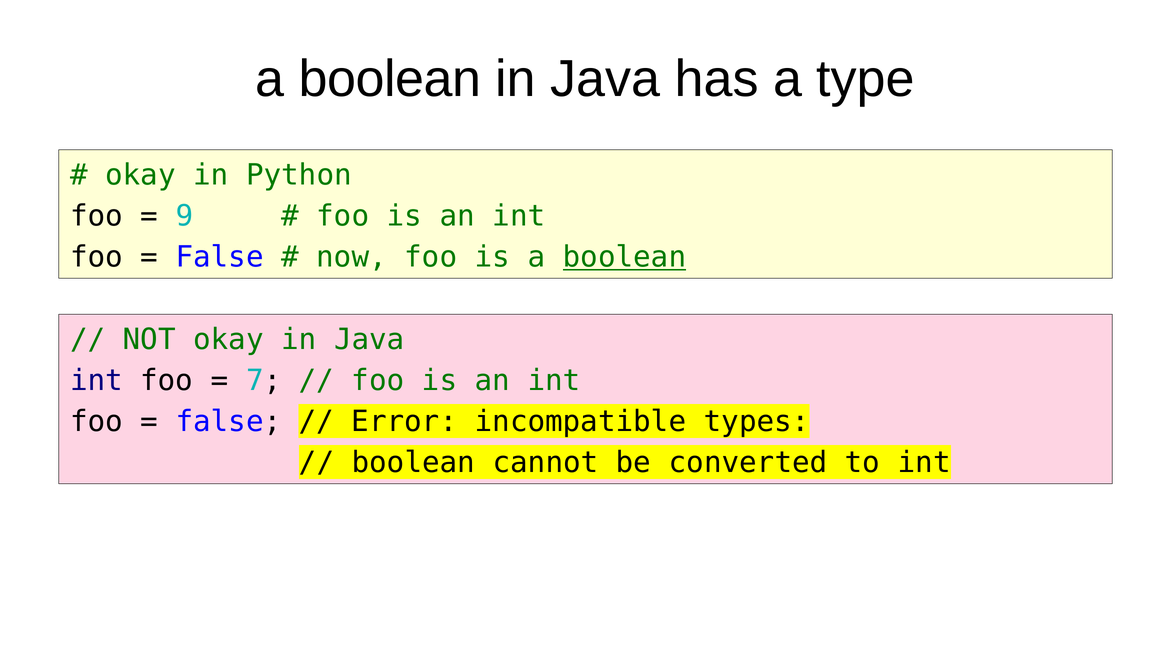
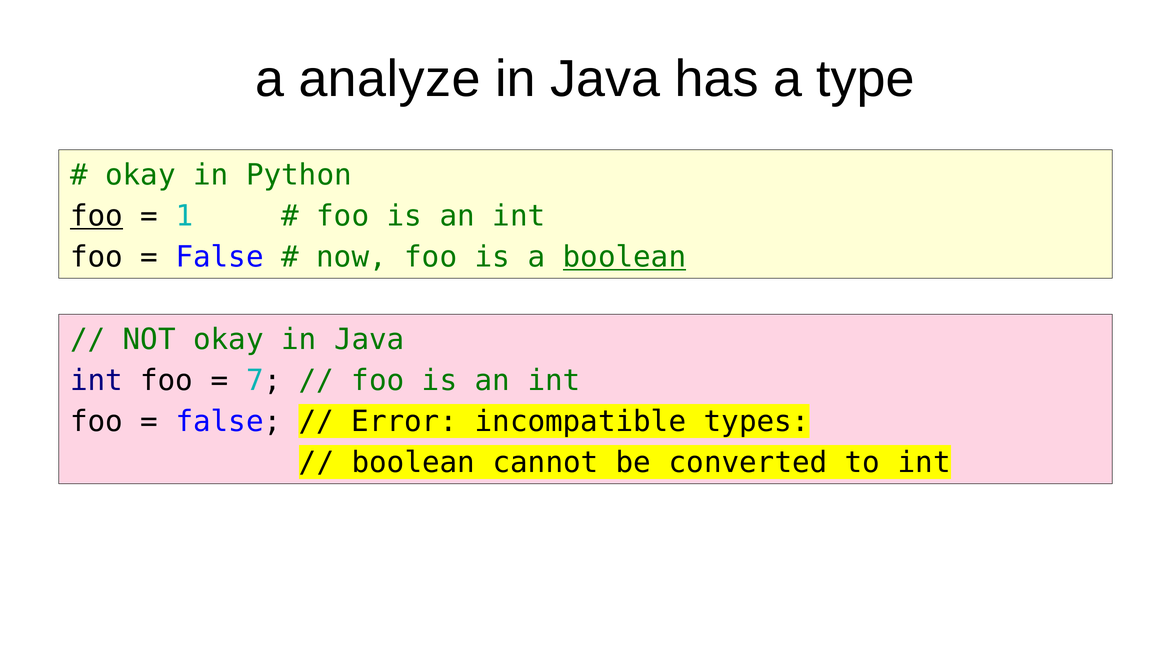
boolean: boolean -> analyze (390, 79)
foo underline: none -> present (96, 216)
9: 9 -> 1 (184, 216)
